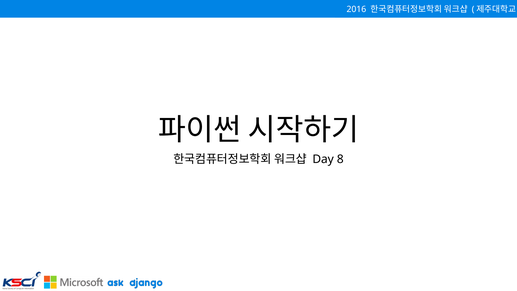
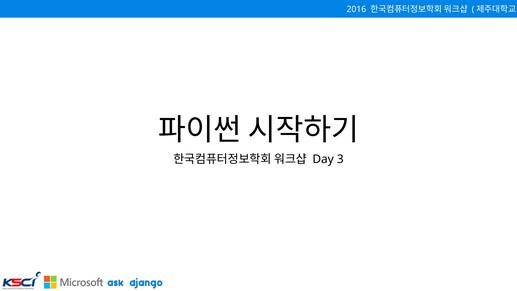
8: 8 -> 3 (340, 159)
